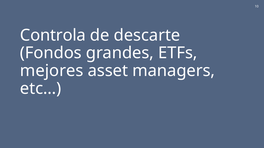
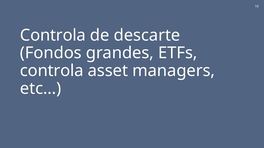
mejores: mejores -> controla (52, 71)
